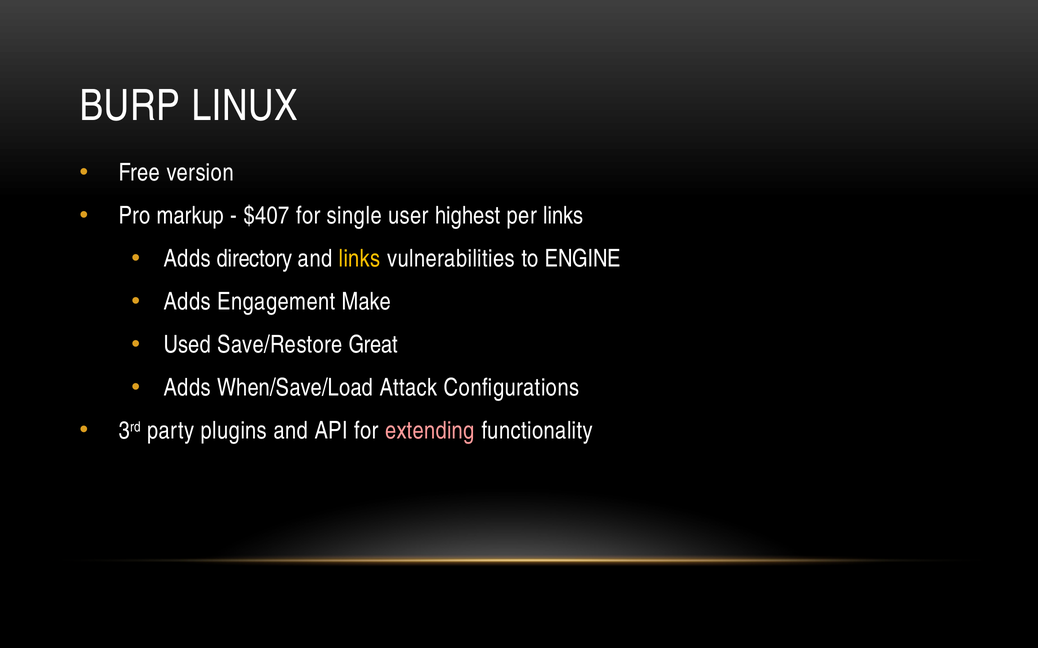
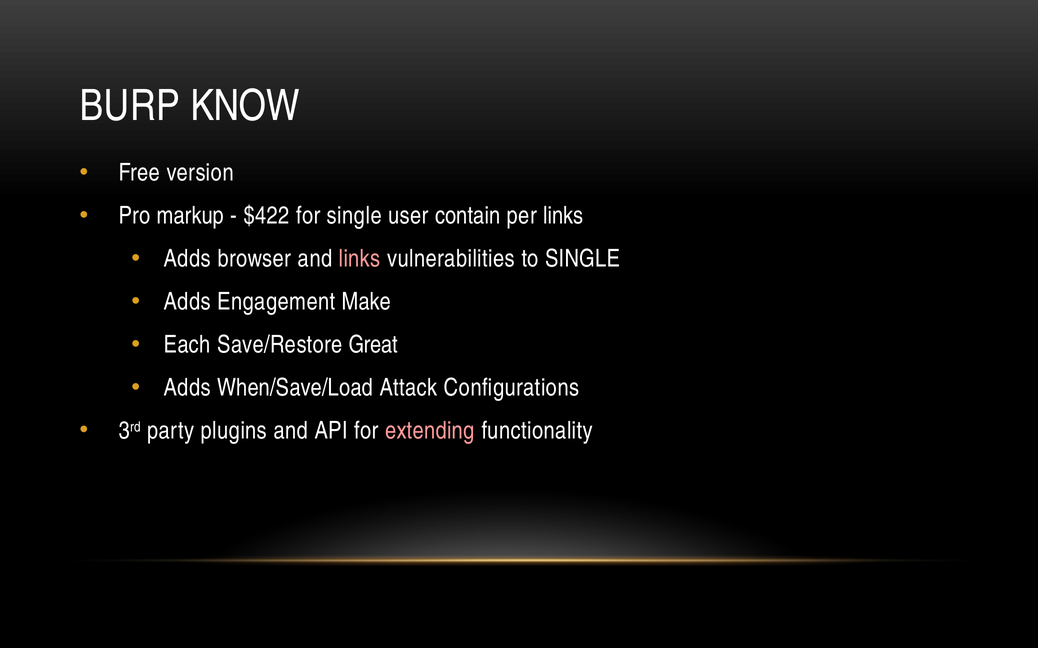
LINUX: LINUX -> KNOW (245, 106)
$407: $407 -> $422 (267, 216)
highest: highest -> contain (468, 216)
directory: directory -> browser (254, 259)
links colour: yellow -> pink (360, 259)
to ENGINE: ENGINE -> SINGLE (583, 259)
Used: Used -> Each (187, 345)
